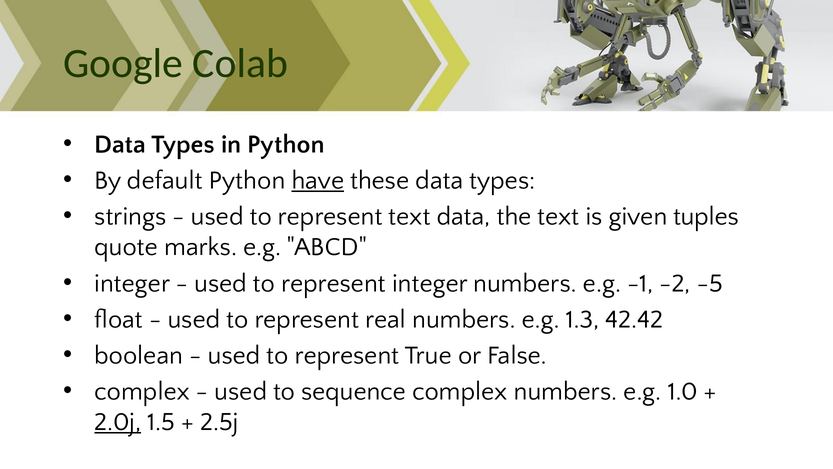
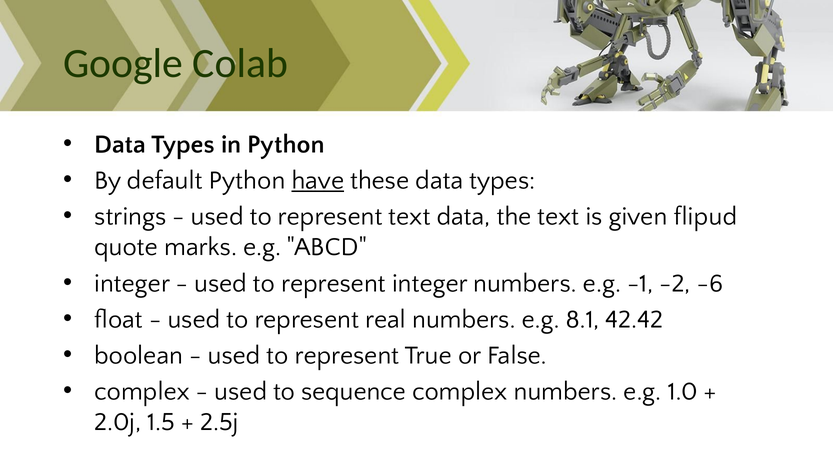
tuples: tuples -> flipud (706, 216)
-5: -5 -> -6 (710, 283)
1.3: 1.3 -> 8.1 (583, 319)
2.0j underline: present -> none (118, 422)
